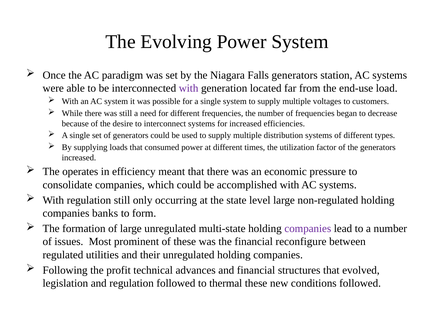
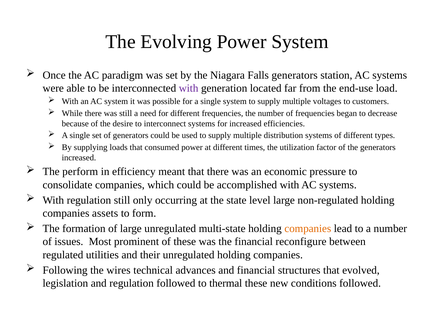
operates: operates -> perform (80, 172)
banks: banks -> assets (105, 214)
companies colour: purple -> orange (308, 229)
profit: profit -> wires (118, 270)
